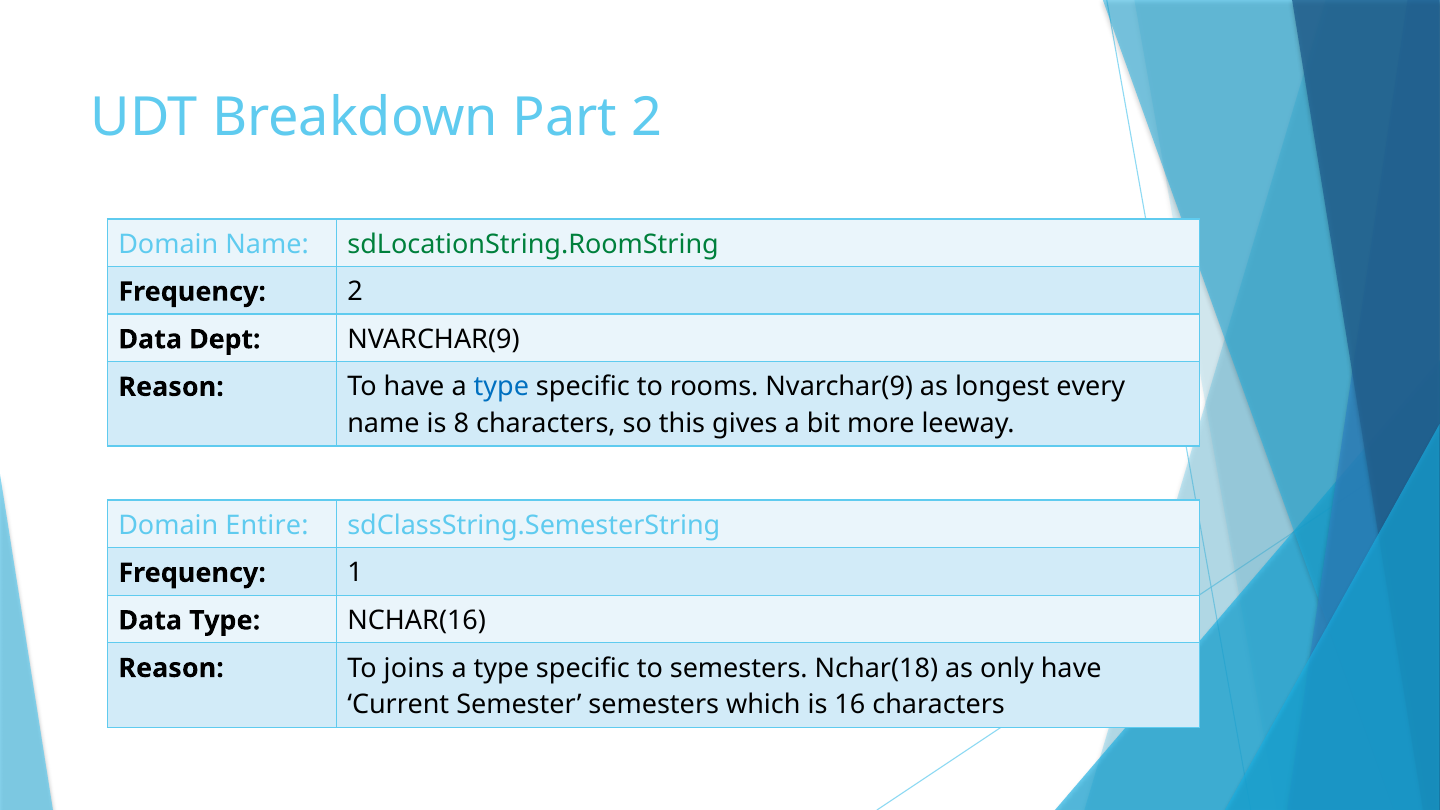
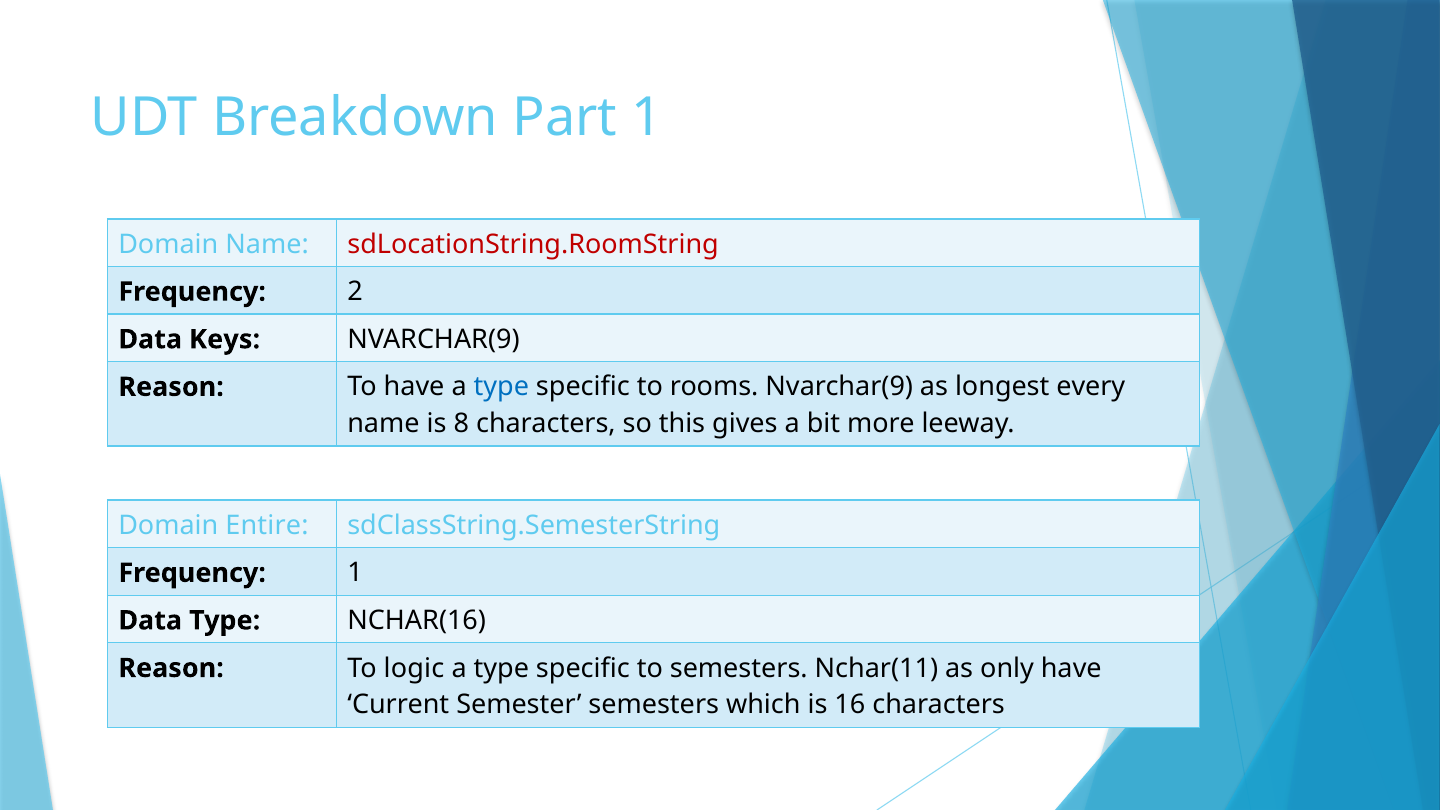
Part 2: 2 -> 1 (647, 117)
sdLocationString.RoomString colour: green -> red (533, 244)
Dept: Dept -> Keys (225, 339)
joins: joins -> logic (414, 668)
Nchar(18: Nchar(18 -> Nchar(11 (876, 668)
